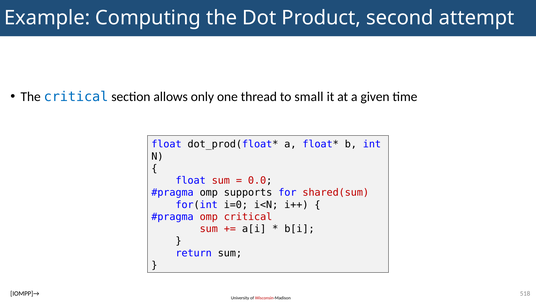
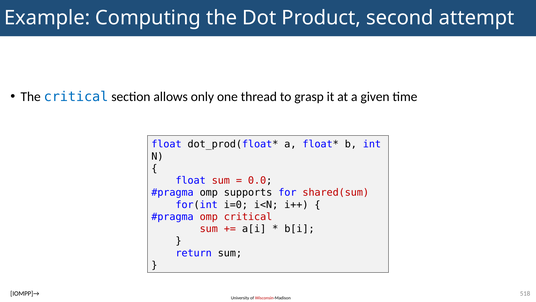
small: small -> grasp (309, 97)
